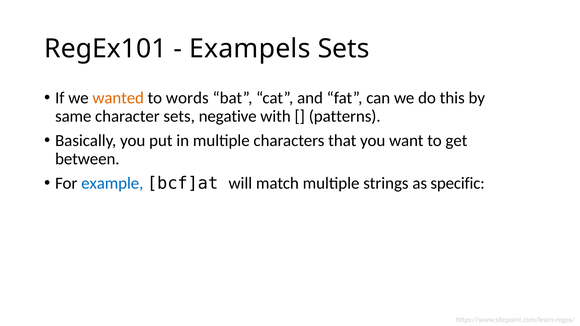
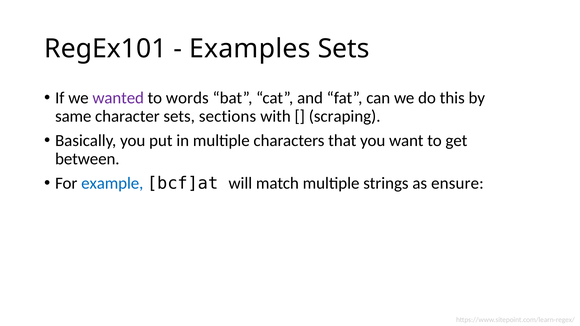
Exampels: Exampels -> Examples (250, 49)
wanted colour: orange -> purple (118, 98)
negative: negative -> sections (228, 116)
patterns: patterns -> scraping (345, 116)
specific: specific -> ensure (457, 183)
